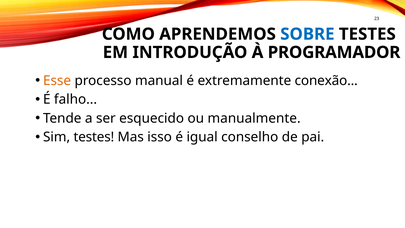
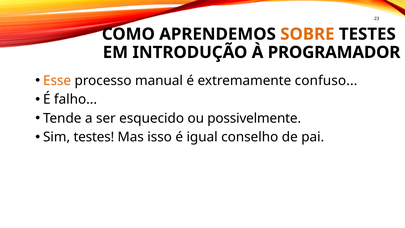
SOBRE colour: blue -> orange (307, 34)
conexão: conexão -> confuso (326, 81)
manualmente: manualmente -> possivelmente (254, 118)
